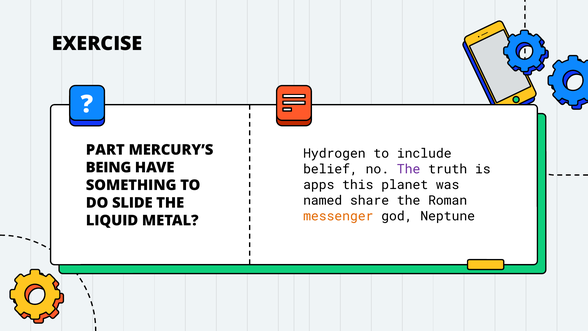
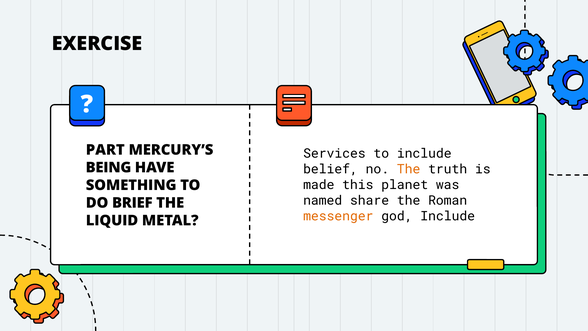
Hydrogen: Hydrogen -> Services (334, 153)
The colour: purple -> orange (409, 169)
apps: apps -> made (319, 185)
SLIDE: SLIDE -> BRIEF (132, 203)
god Neptune: Neptune -> Include (448, 216)
